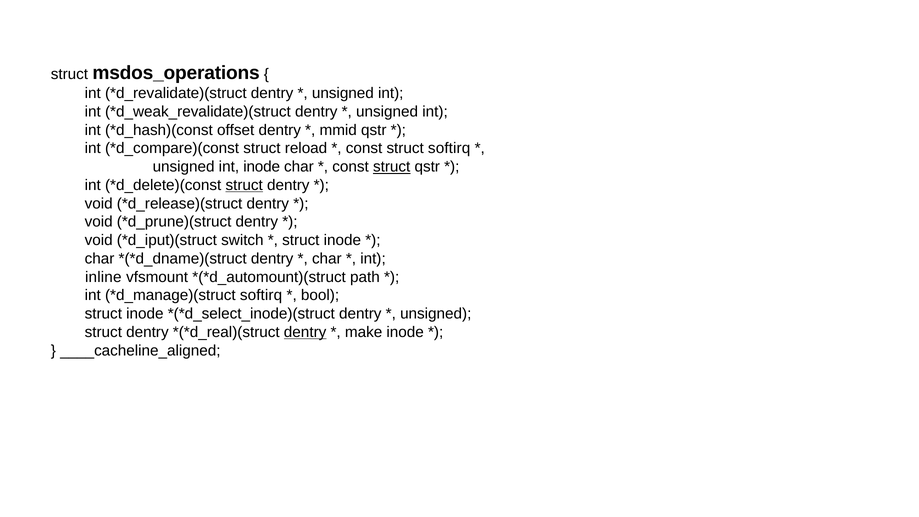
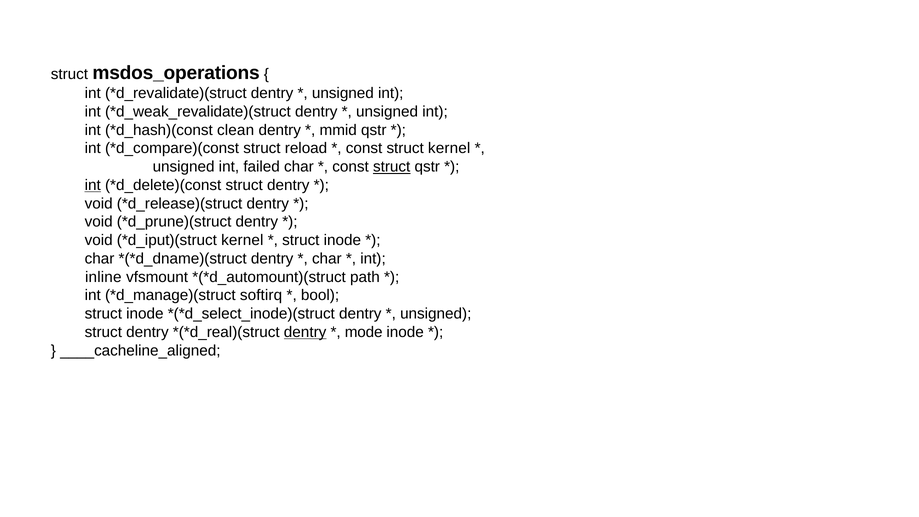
offset: offset -> clean (236, 130)
struct softirq: softirq -> kernel (449, 148)
int inode: inode -> failed (262, 167)
int underline: none -> present (93, 185)
struct underline: present -> none (244, 185)
switch: switch -> kernel (242, 240)
make: make -> mode (364, 332)
